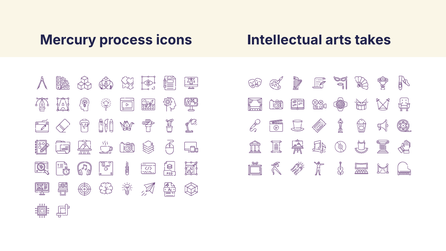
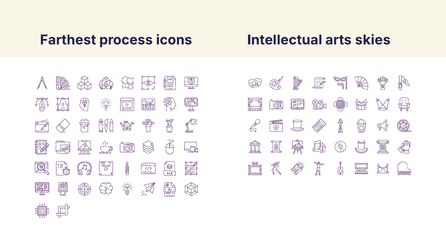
Mercury: Mercury -> Farthest (68, 40)
takes: takes -> skies (373, 40)
